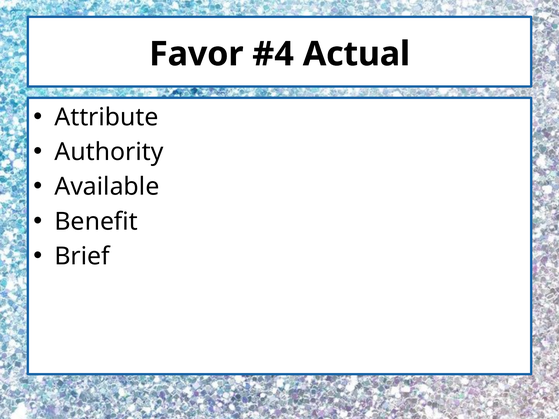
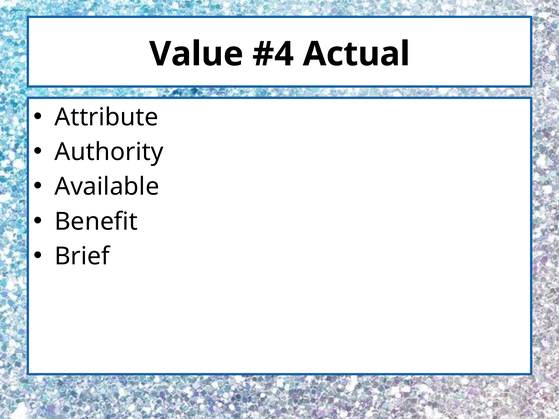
Favor: Favor -> Value (196, 54)
